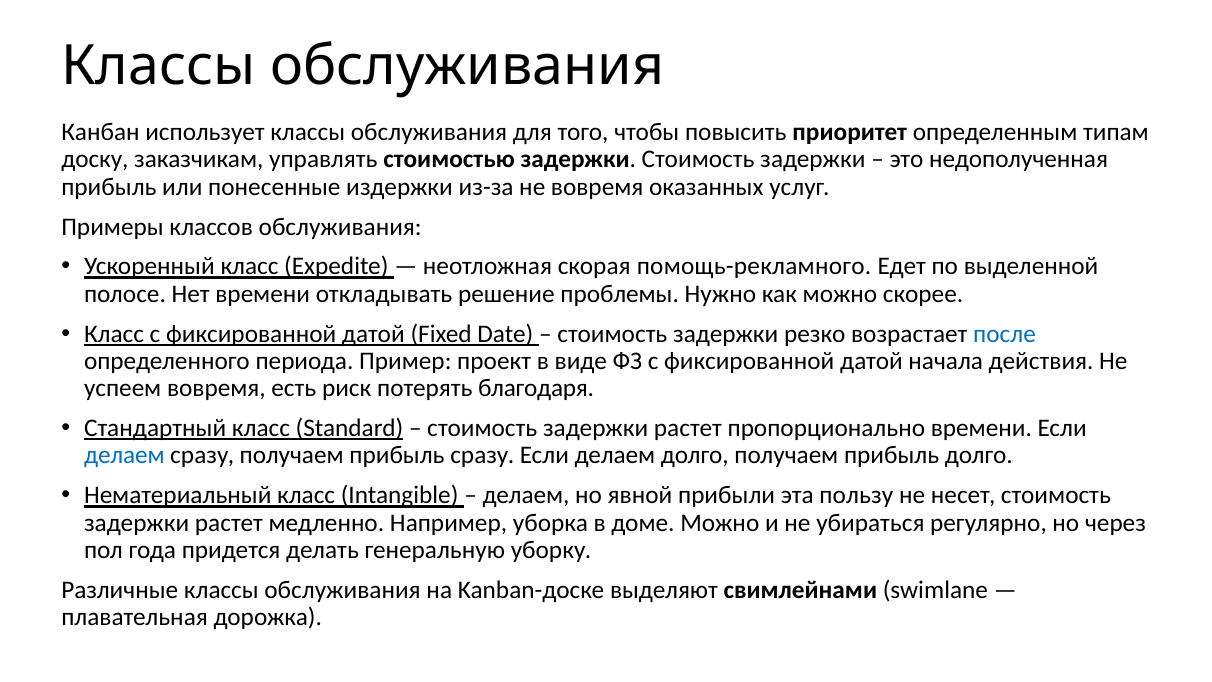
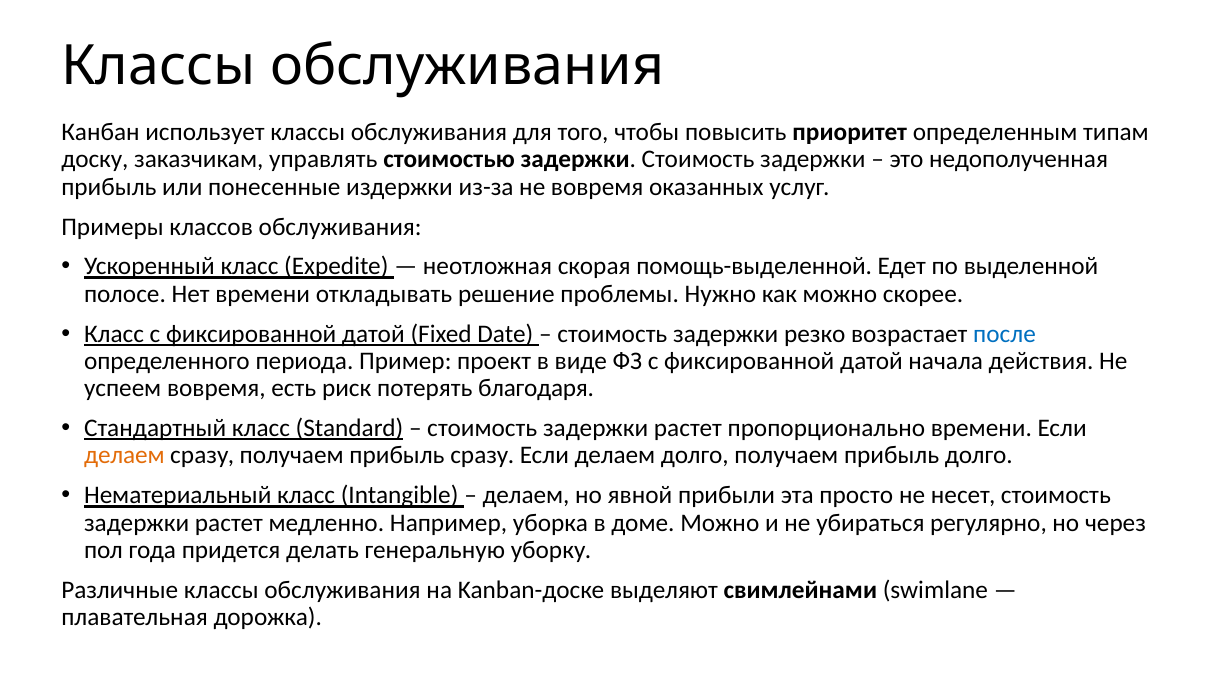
помощь-рекламного: помощь-рекламного -> помощь-выделенной (754, 267)
делаем colour: blue -> orange (124, 455)
пользу: пользу -> просто (856, 495)
